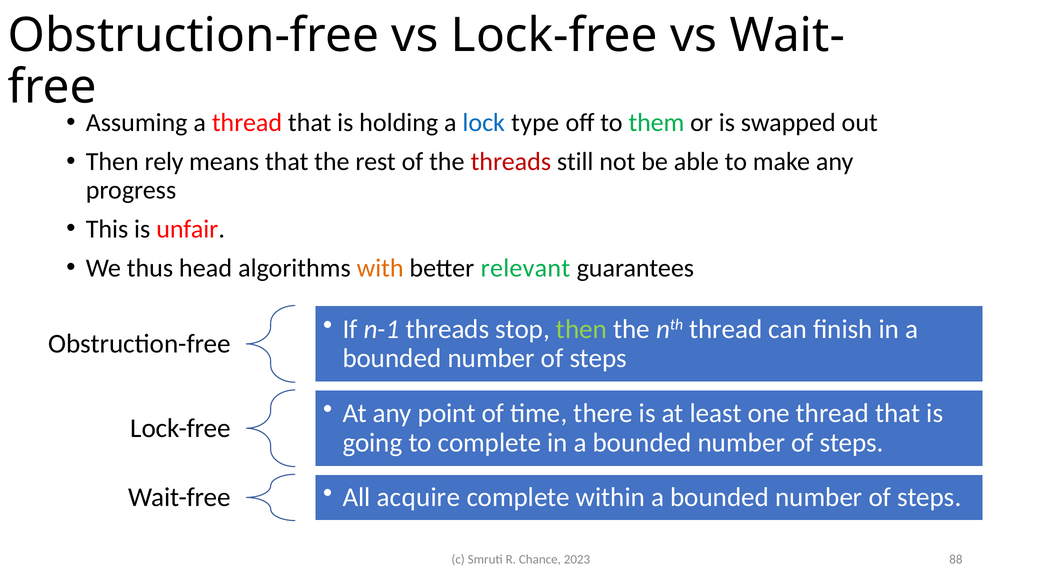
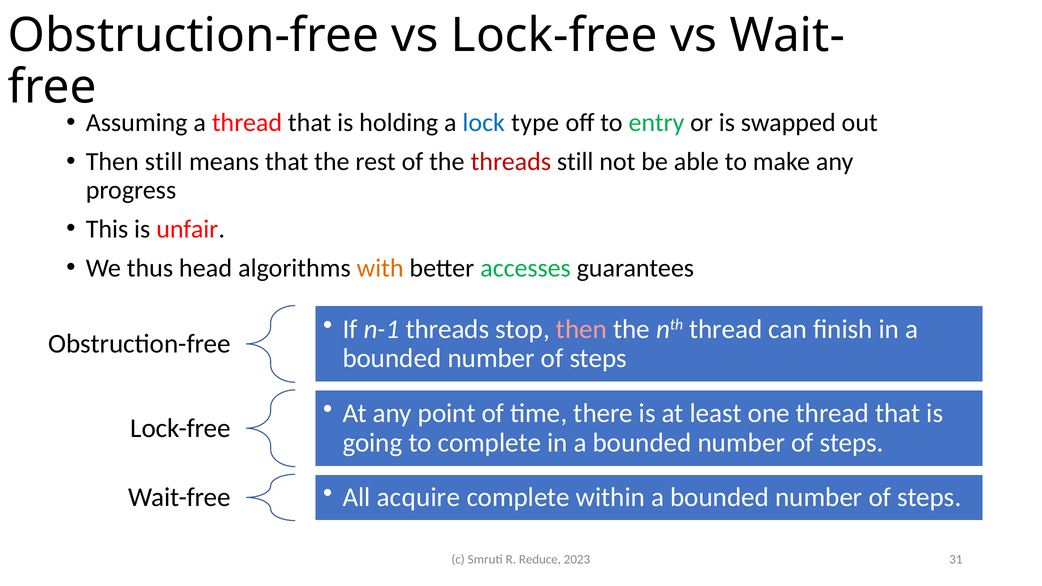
them: them -> entry (656, 123)
Then rely: rely -> still (164, 162)
relevant: relevant -> accesses (526, 268)
then colour: light green -> pink (581, 329)
Chance: Chance -> Reduce (540, 560)
88: 88 -> 31 (956, 560)
